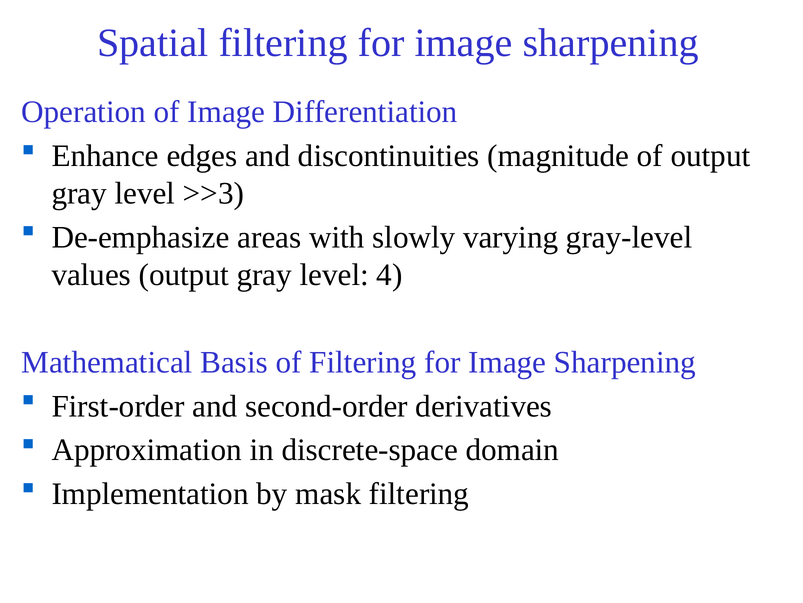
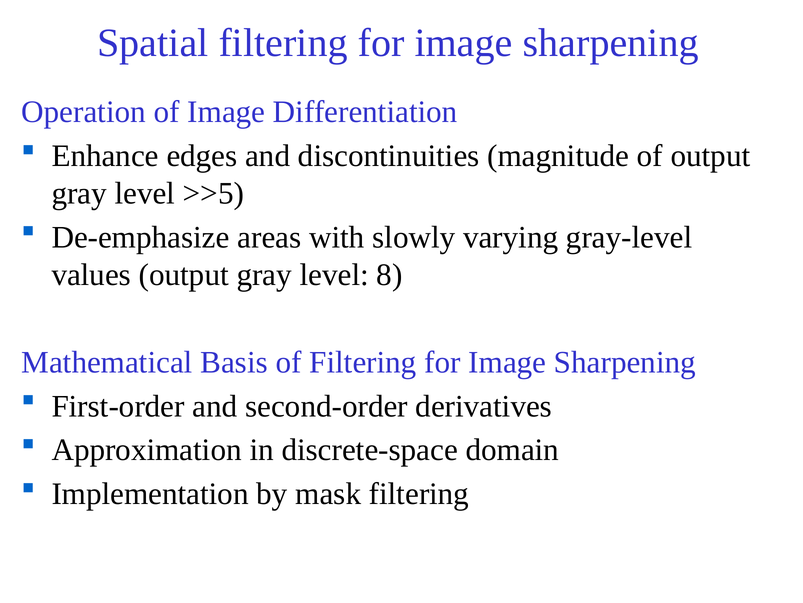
>>3: >>3 -> >>5 (213, 193)
4: 4 -> 8 (390, 274)
